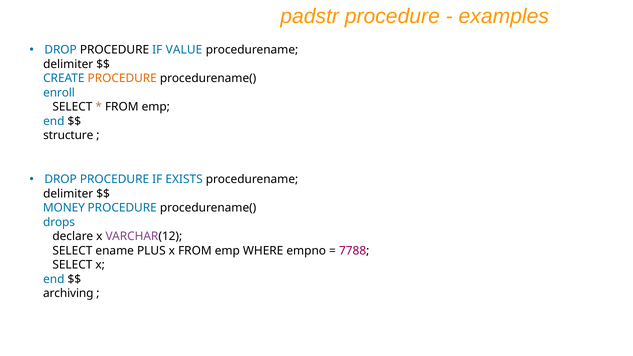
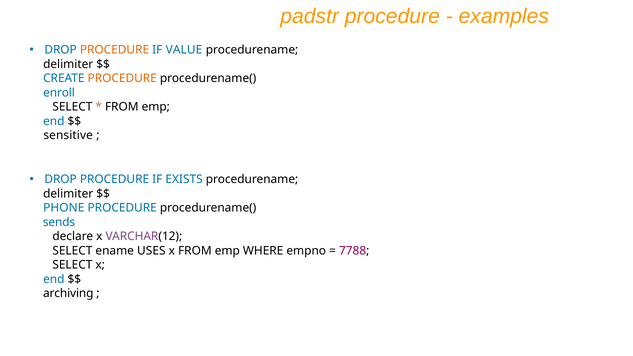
PROCEDURE colour: black -> orange (115, 50)
structure: structure -> sensitive (68, 135)
MONEY: MONEY -> PHONE (64, 208)
drops: drops -> sends (59, 222)
PLUS: PLUS -> USES (151, 251)
